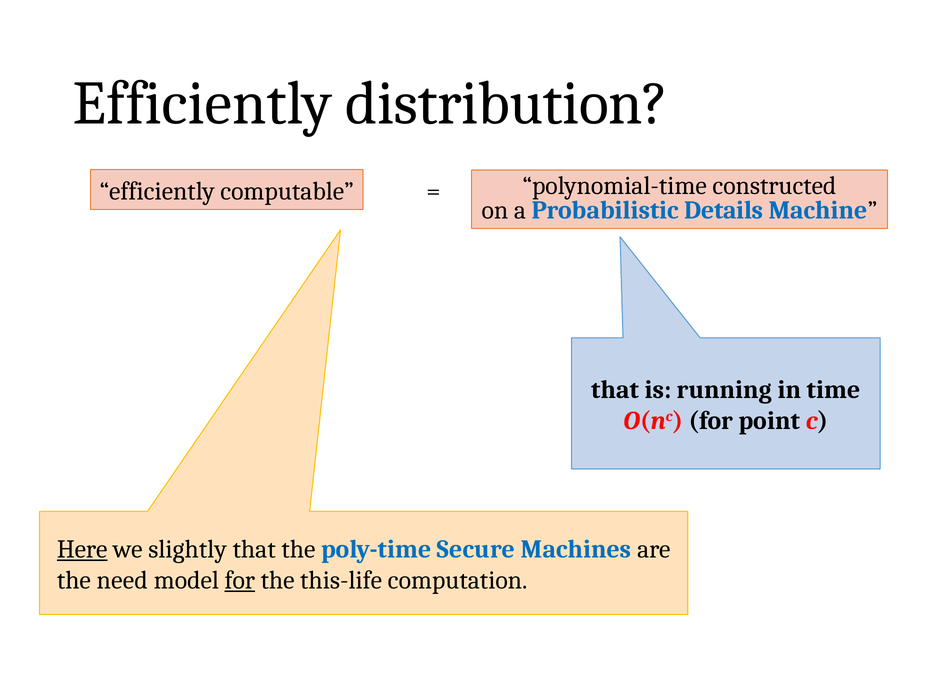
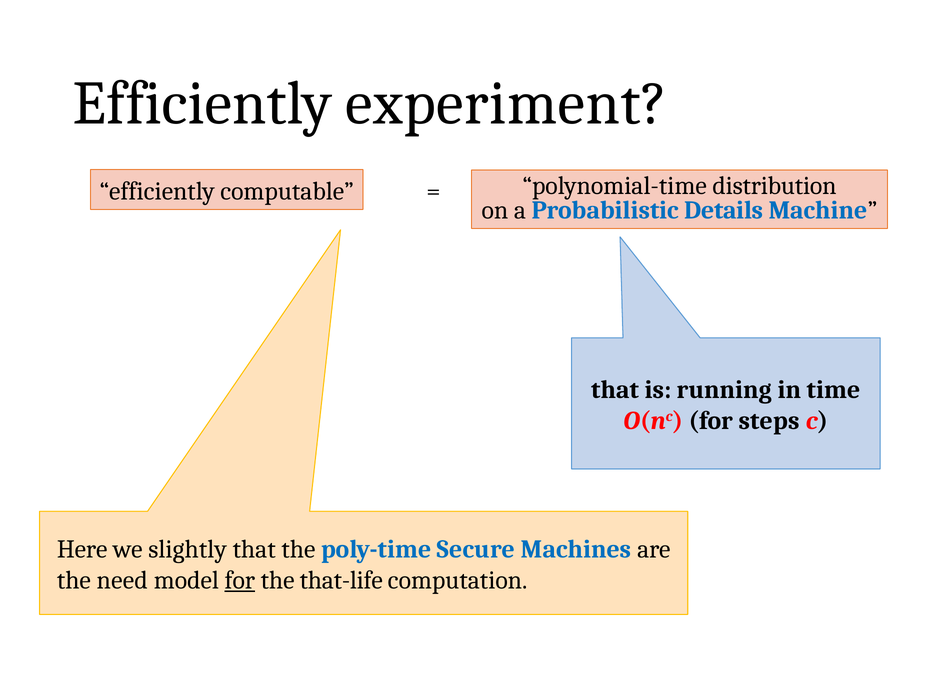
distribution: distribution -> experiment (506, 104)
constructed: constructed -> distribution (774, 186)
point: point -> steps (769, 421)
Here underline: present -> none (82, 550)
this-life: this-life -> that-life (341, 581)
